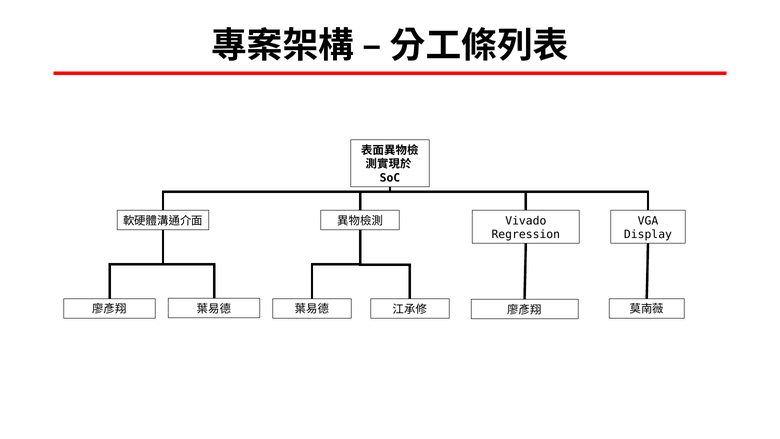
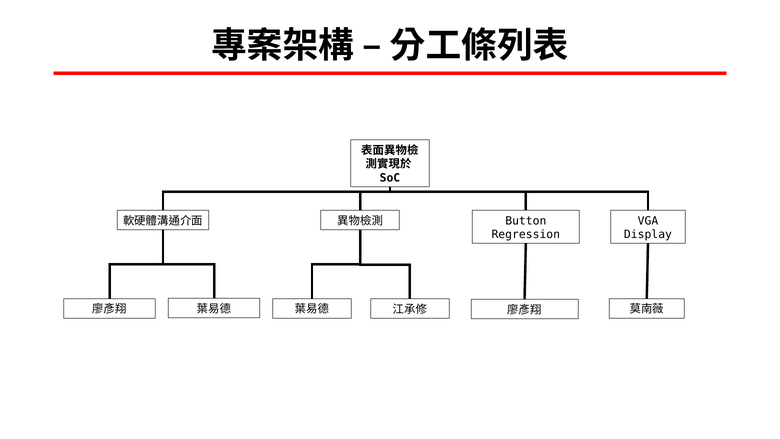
Vivado: Vivado -> Button (526, 221)
